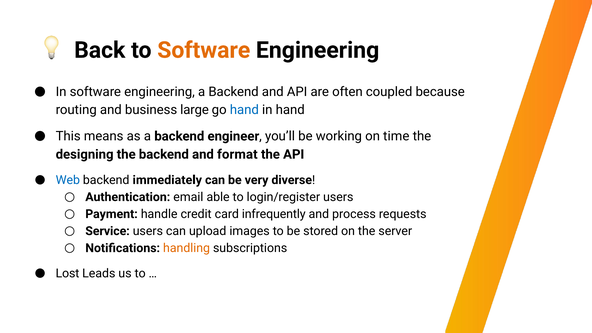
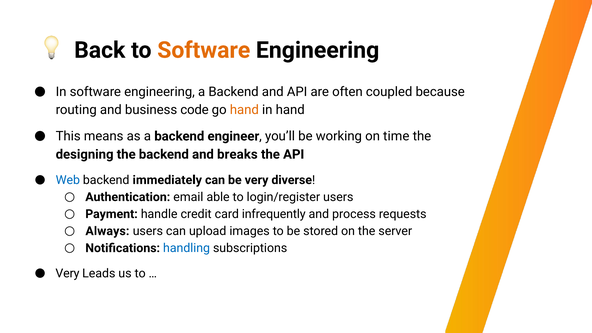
large: large -> code (195, 110)
hand colour: blue -> orange (244, 110)
format: format -> breaks (237, 154)
Service: Service -> Always (107, 231)
handling colour: orange -> blue (187, 248)
Lost: Lost -> Very (67, 273)
